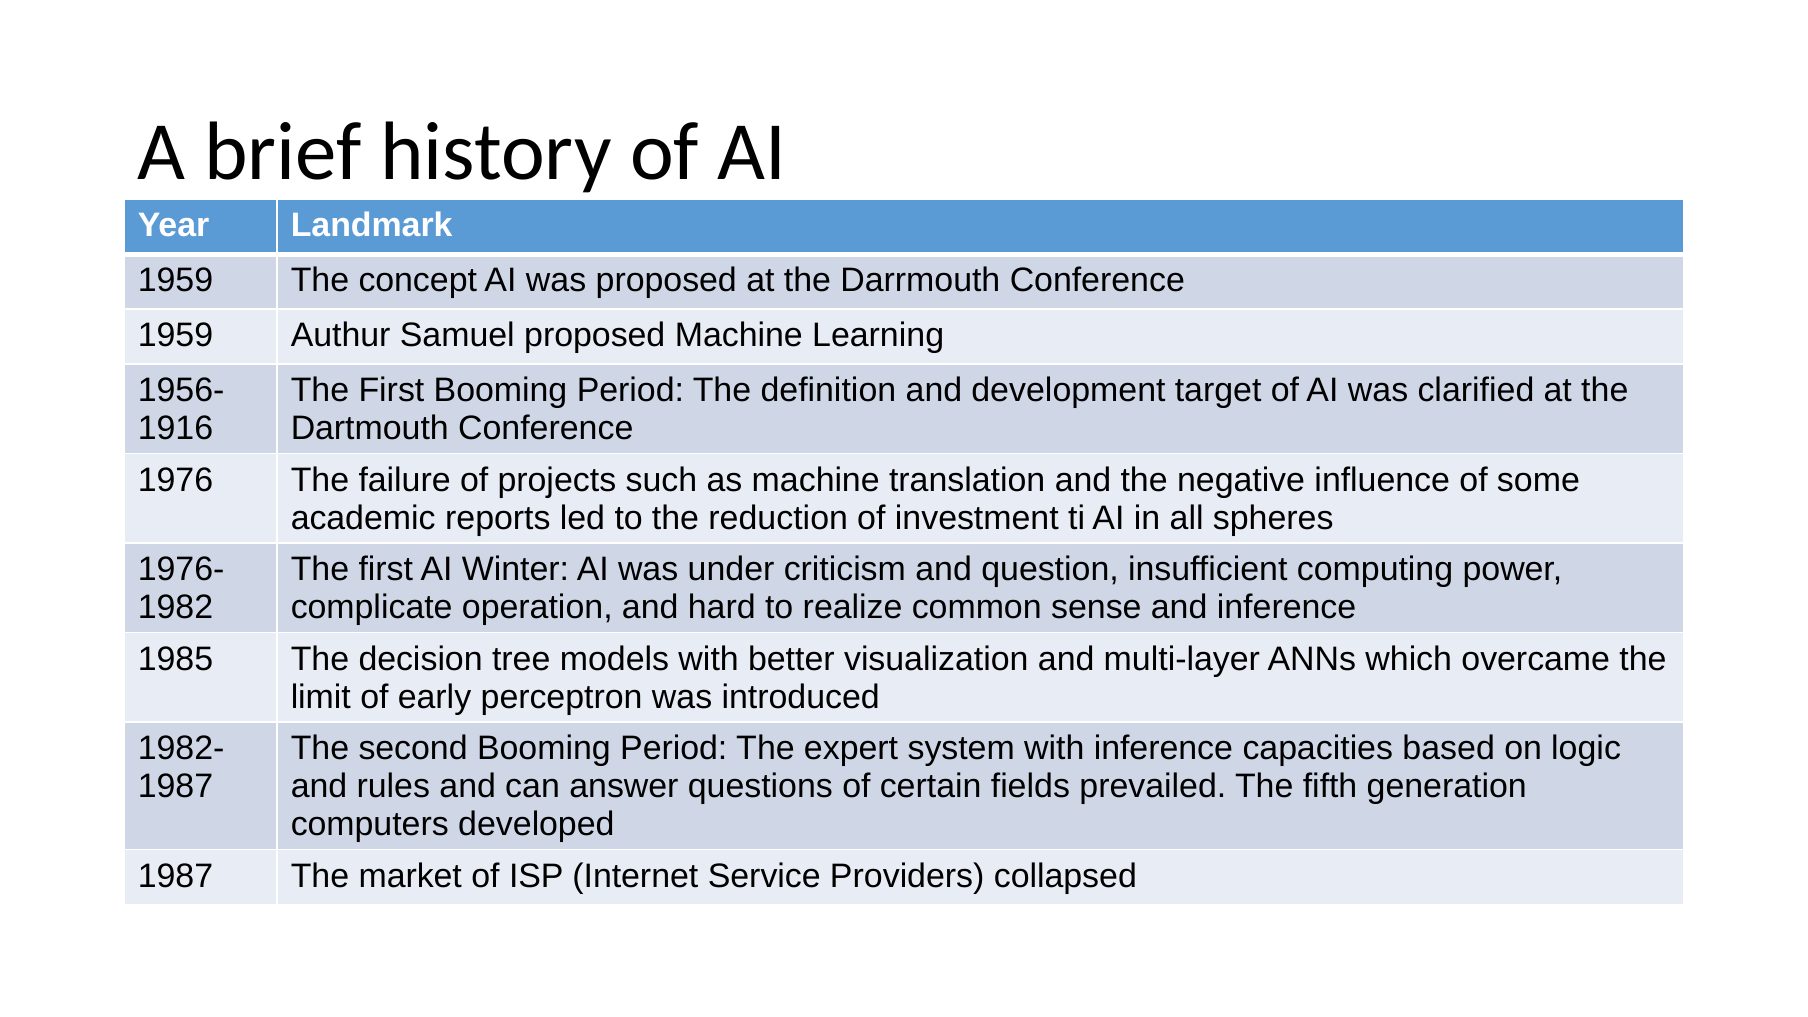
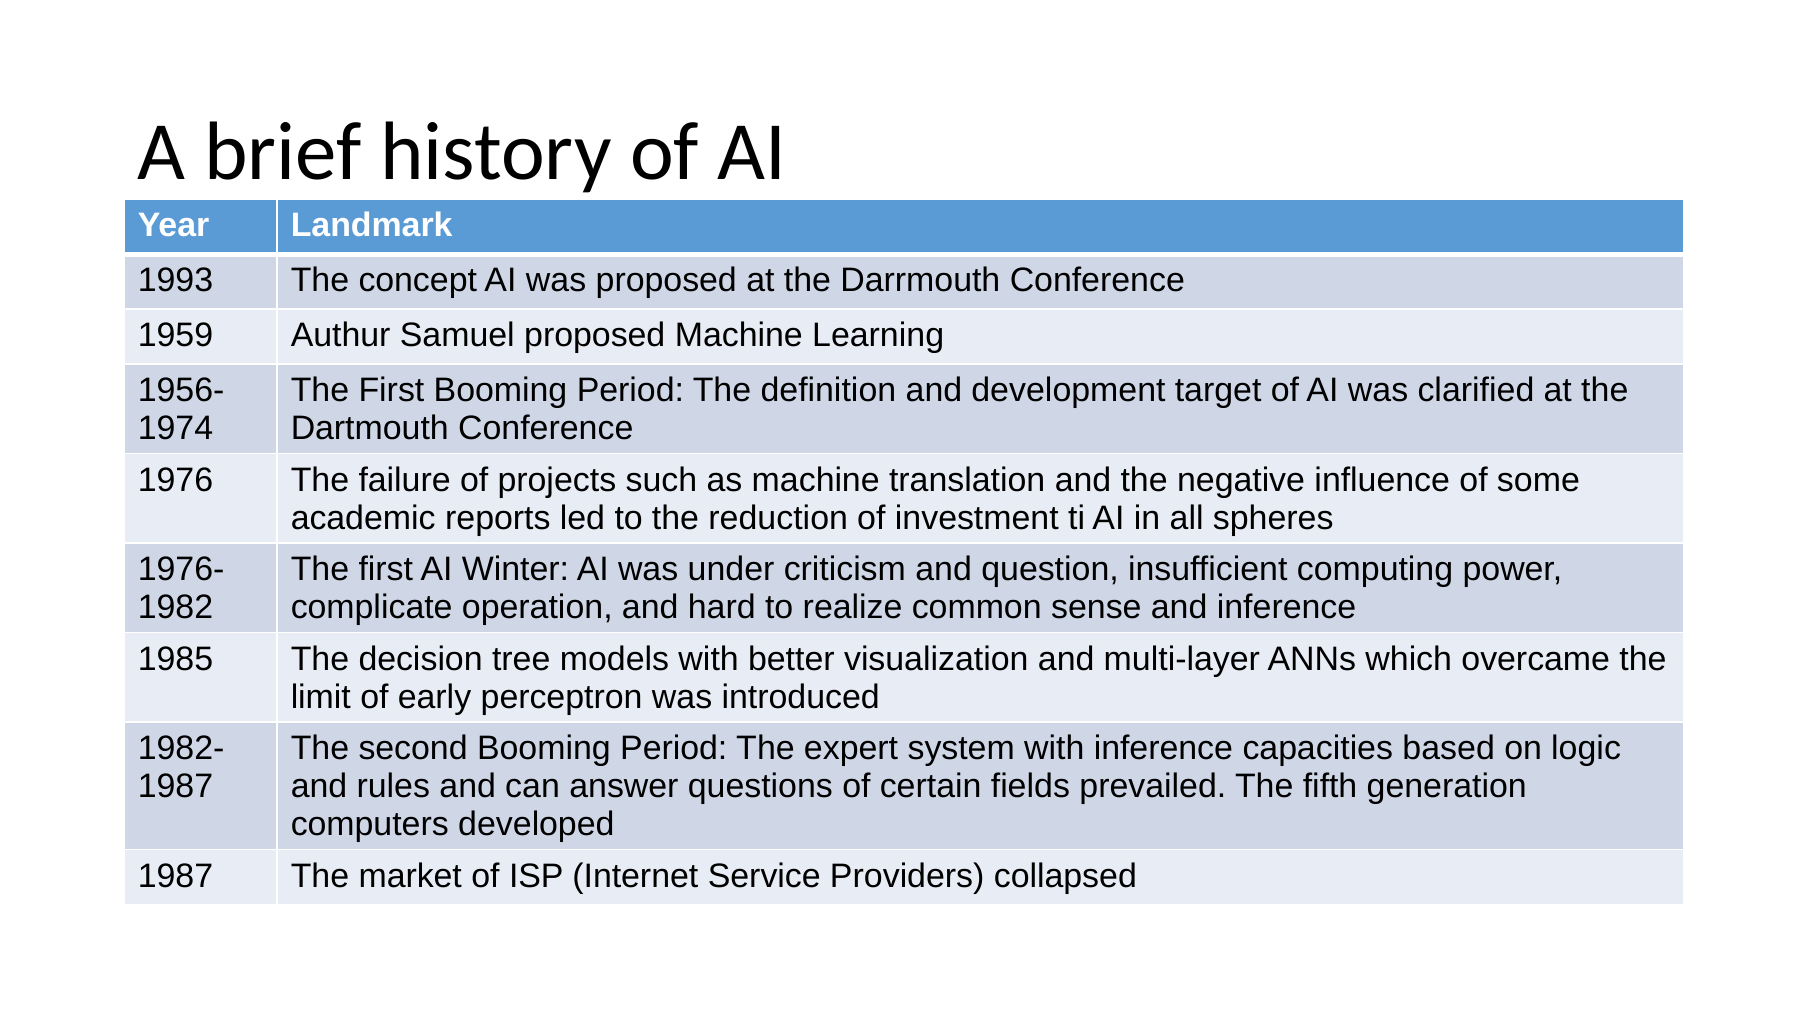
1959: 1959 -> 1993 (175, 280)
1916: 1916 -> 1974 (175, 428)
